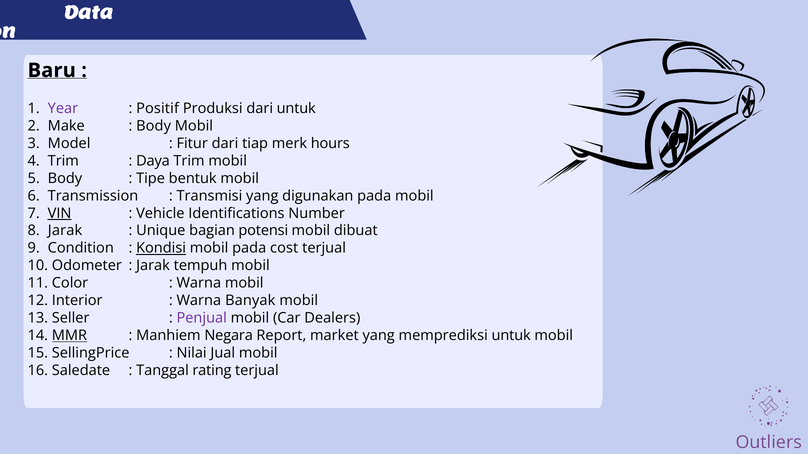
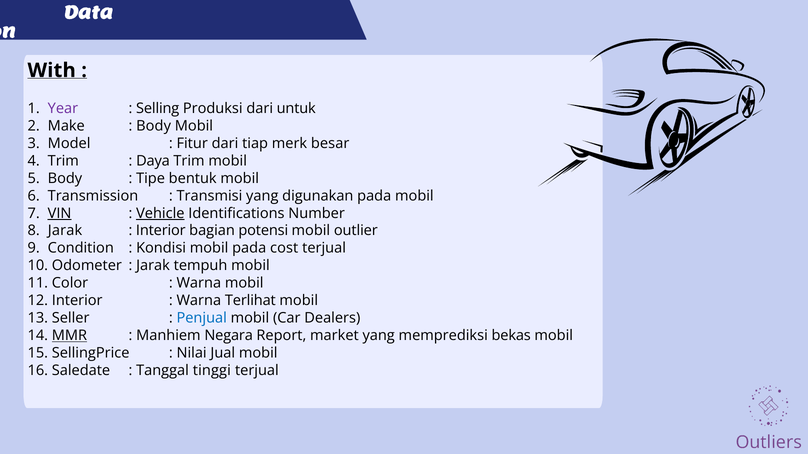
Baru: Baru -> With (52, 70)
Positif: Positif -> Selling (158, 108)
hours: hours -> besar (330, 143)
Vehicle underline: none -> present (160, 213)
Unique: Unique -> Interior (161, 231)
dibuat: dibuat -> outlier (356, 231)
Kondisi underline: present -> none (161, 248)
Banyak: Banyak -> Terlihat (250, 301)
Penjual colour: purple -> blue (202, 318)
memprediksi untuk: untuk -> bekas (511, 336)
rating: rating -> tinggi (212, 371)
